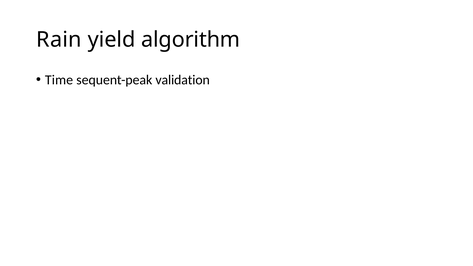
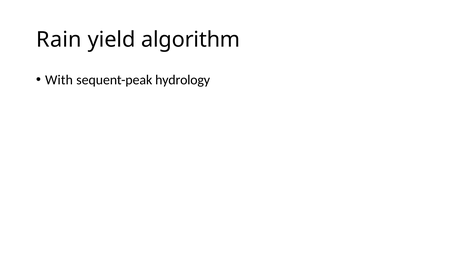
Time: Time -> With (59, 80)
validation: validation -> hydrology (183, 80)
